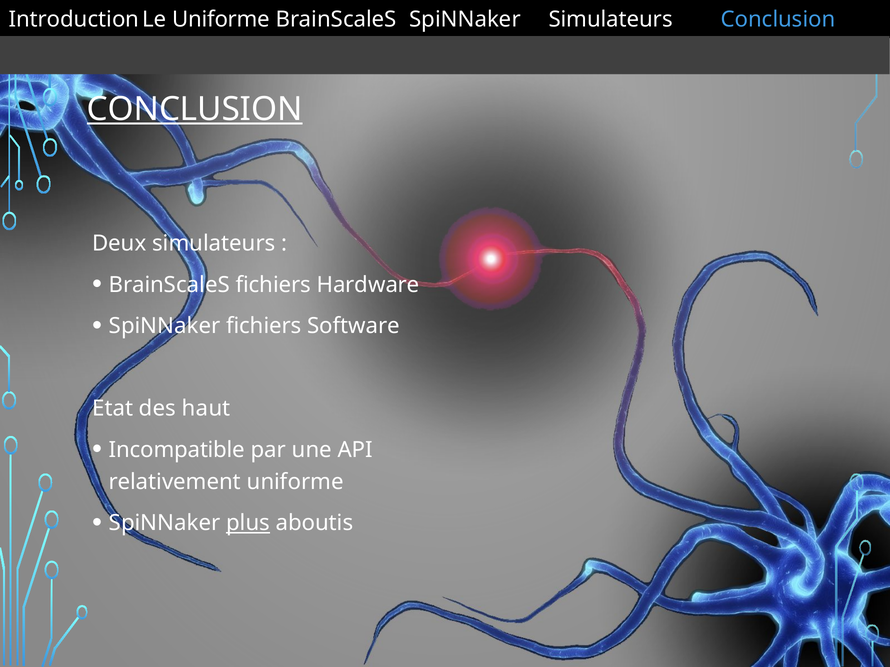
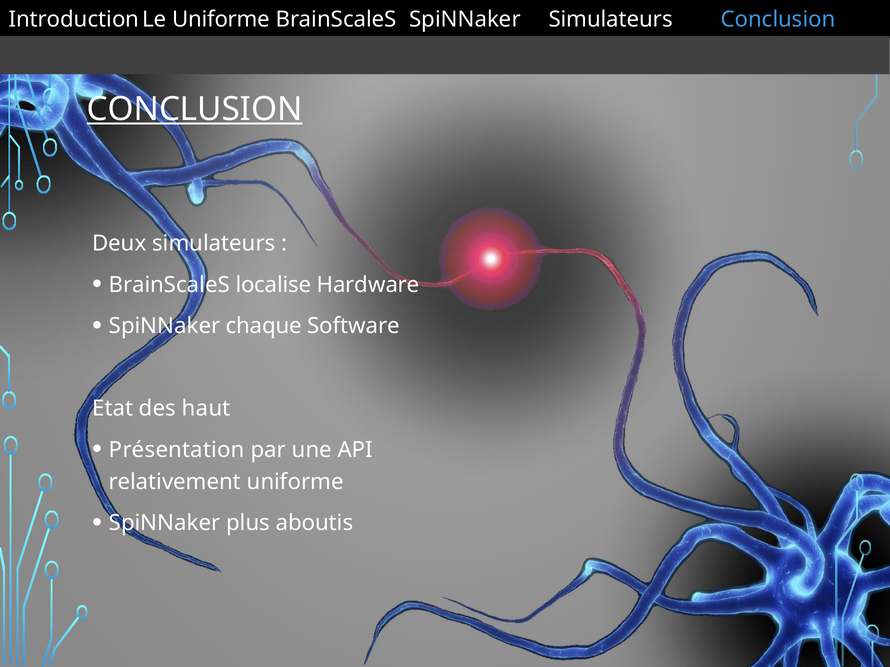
BrainScaleS fichiers: fichiers -> localise (273, 285)
SpiNNaker fichiers: fichiers -> chaque (264, 326)
Incompatible: Incompatible -> Présentation (177, 450)
plus underline: present -> none (248, 524)
